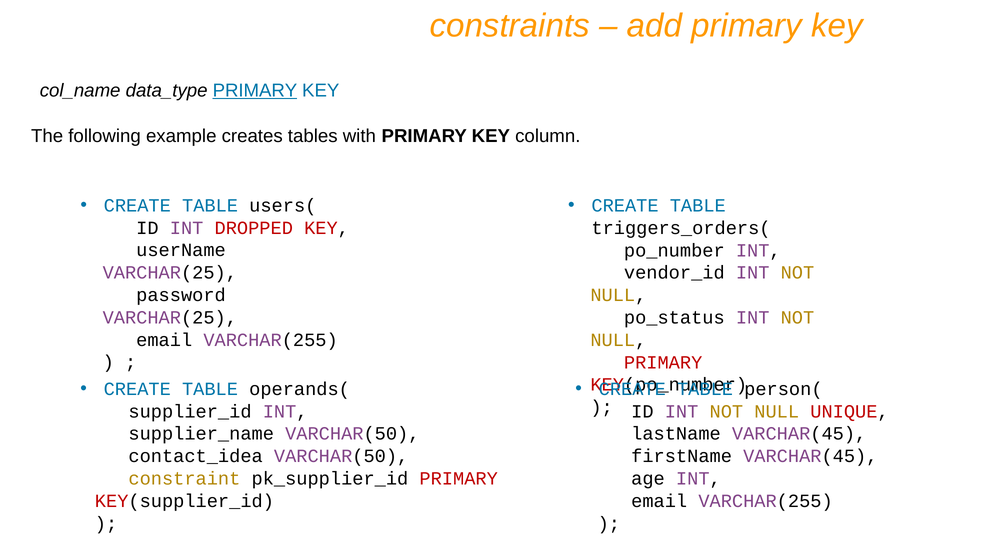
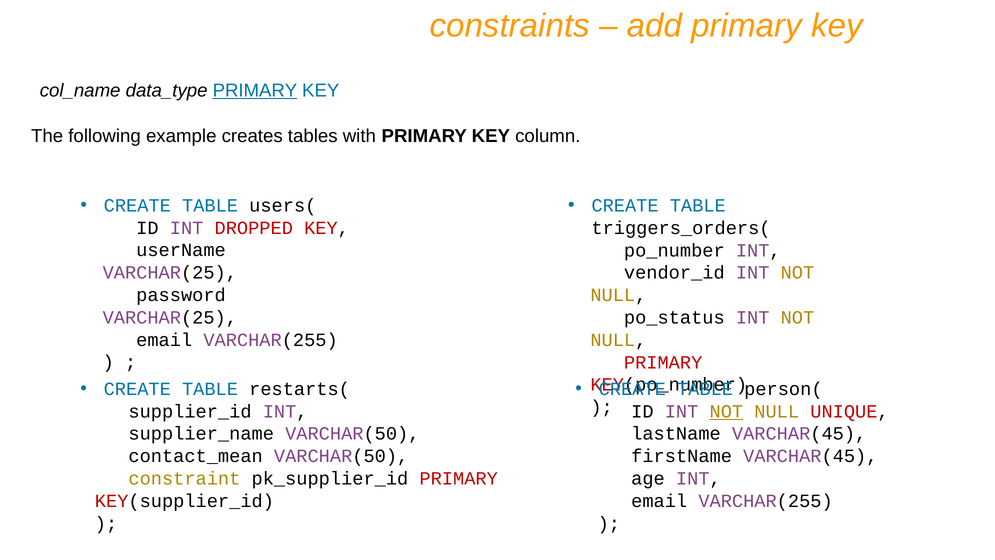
operands(: operands( -> restarts( (300, 389)
NOT underline: none -> present (726, 411)
contact_idea: contact_idea -> contact_mean (196, 456)
